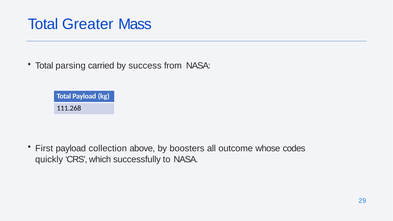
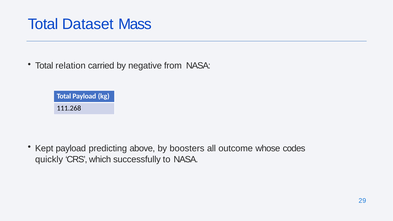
Greater: Greater -> Dataset (88, 24)
parsing: parsing -> relation (71, 66)
success: success -> negative (145, 66)
First: First -> Kept (44, 149)
collection: collection -> predicting (108, 149)
